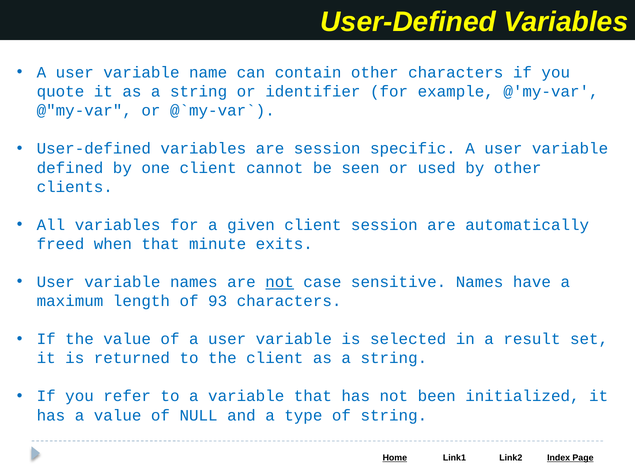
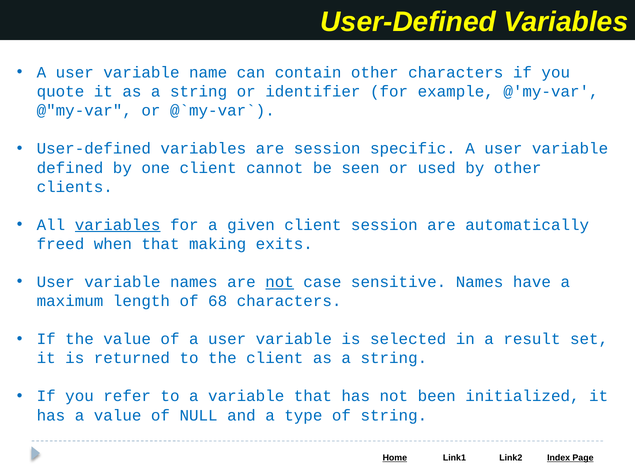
variables underline: none -> present (118, 225)
minute: minute -> making (218, 244)
93: 93 -> 68 (218, 301)
